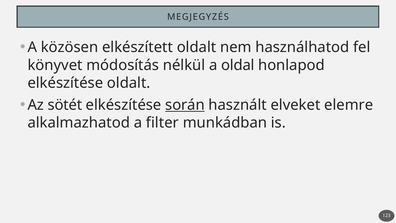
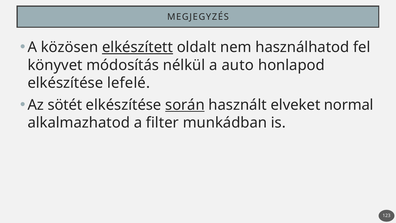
elkészített underline: none -> present (138, 47)
oldal: oldal -> auto (238, 65)
elkészítése oldalt: oldalt -> lefelé (129, 83)
elemre: elemre -> normal (349, 105)
